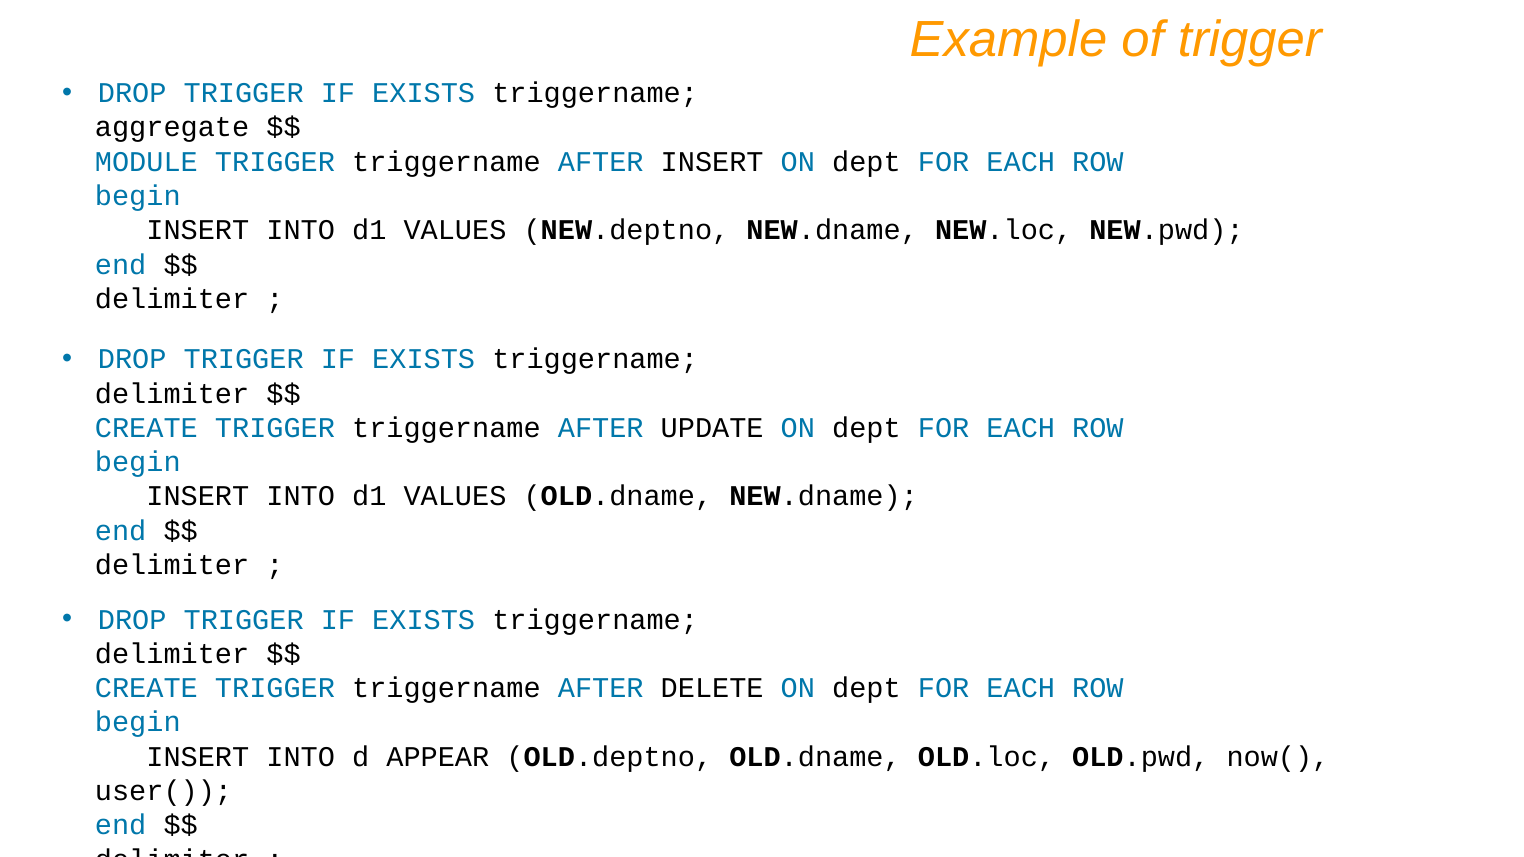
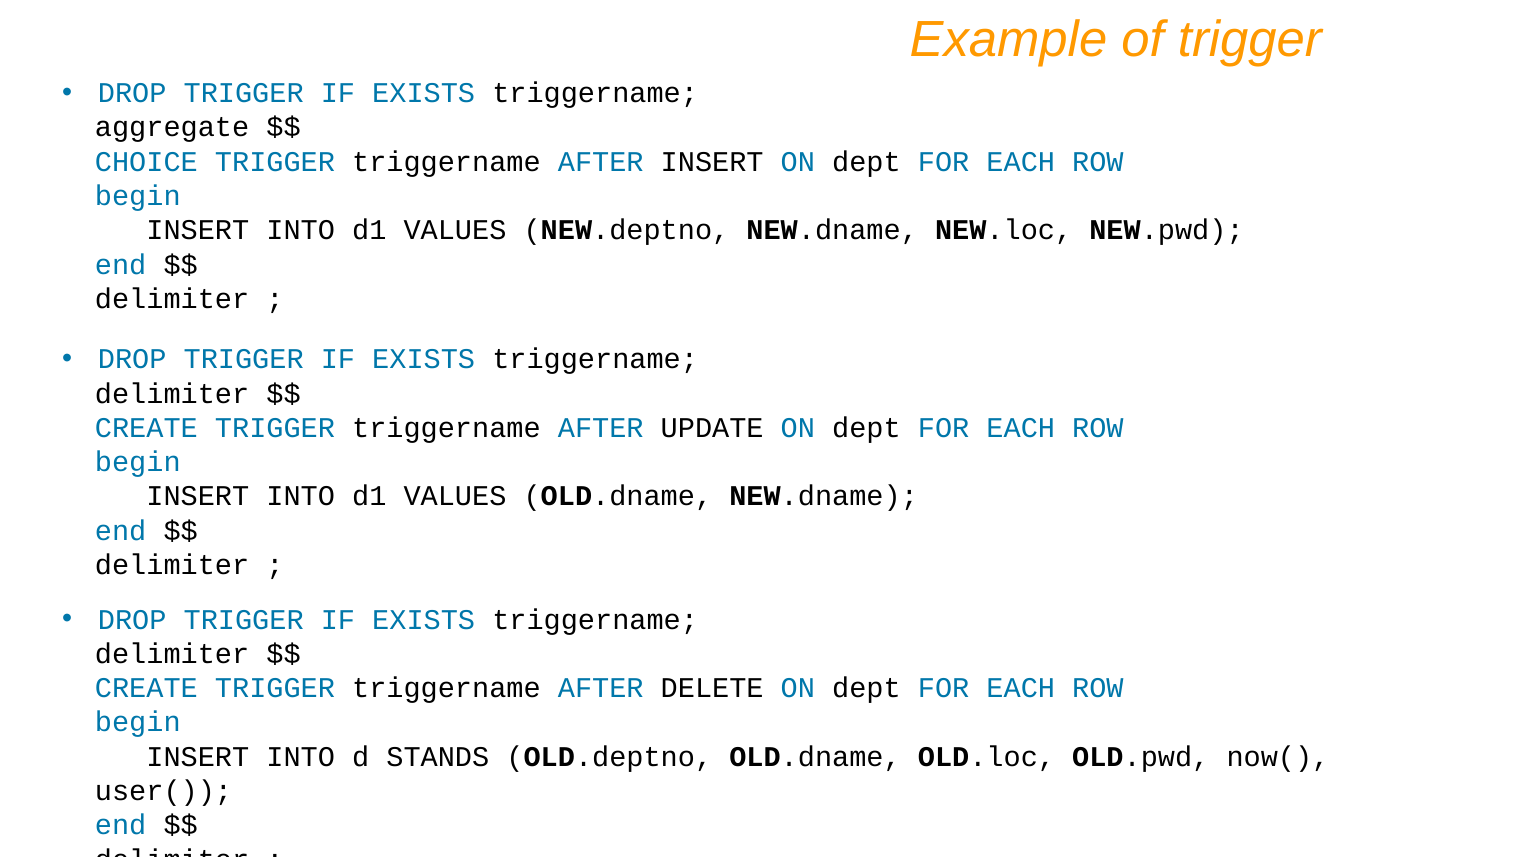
MODULE: MODULE -> CHOICE (146, 162)
APPEAR: APPEAR -> STANDS (438, 757)
